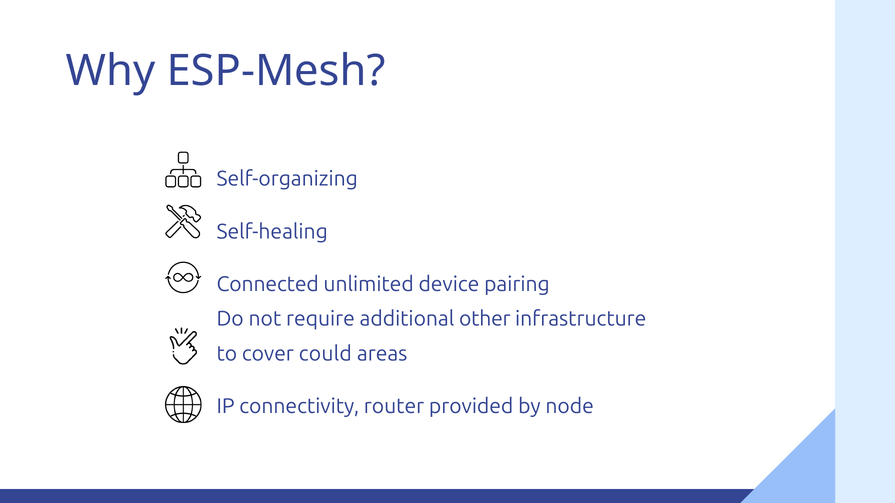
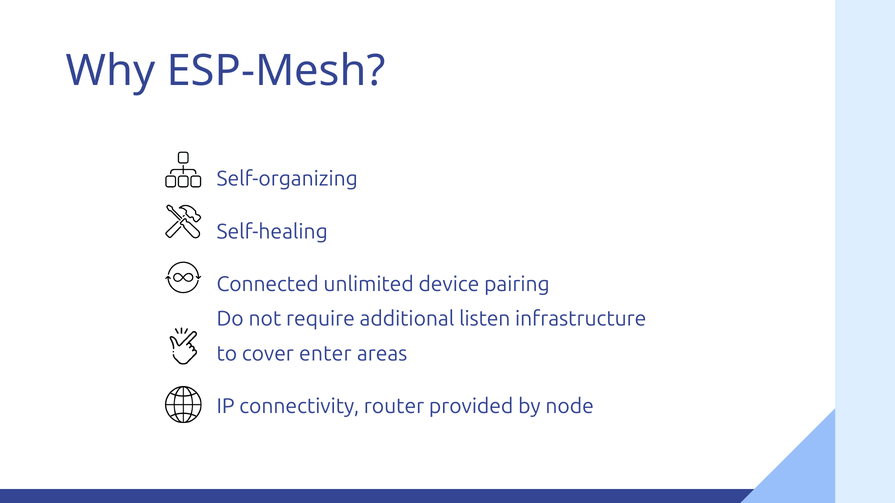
other: other -> listen (485, 319)
could: could -> enter (325, 354)
